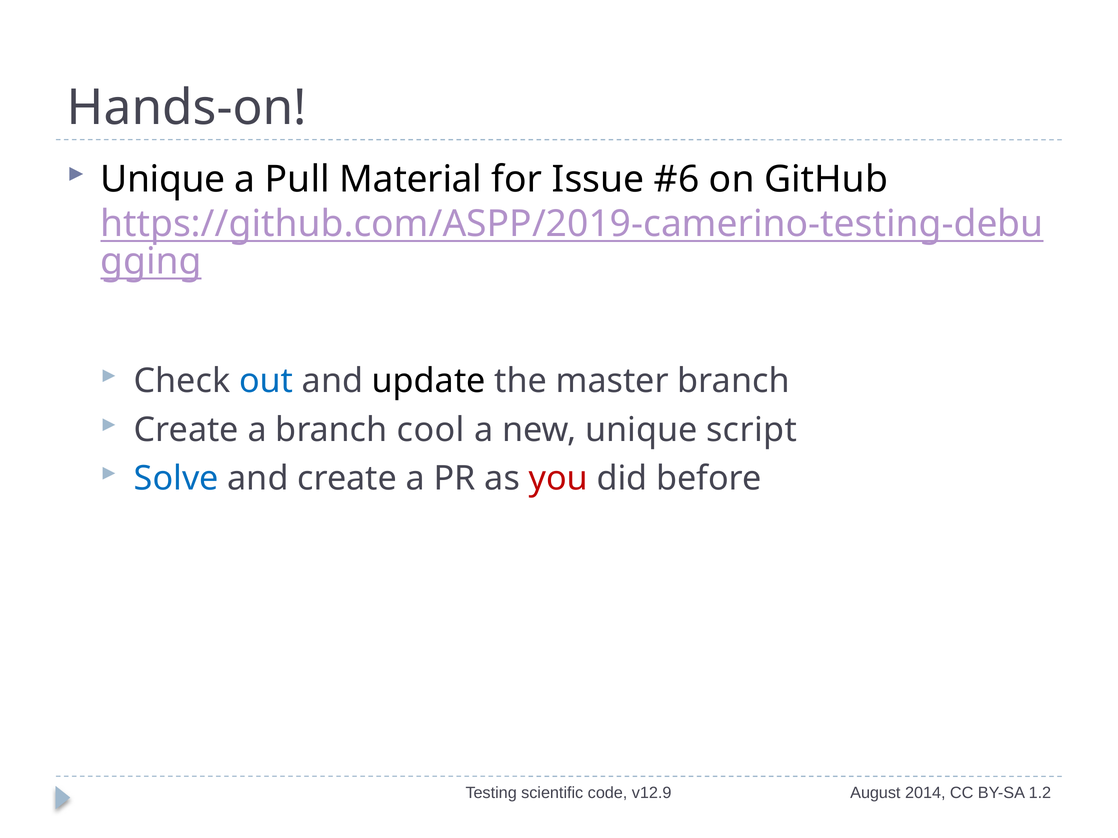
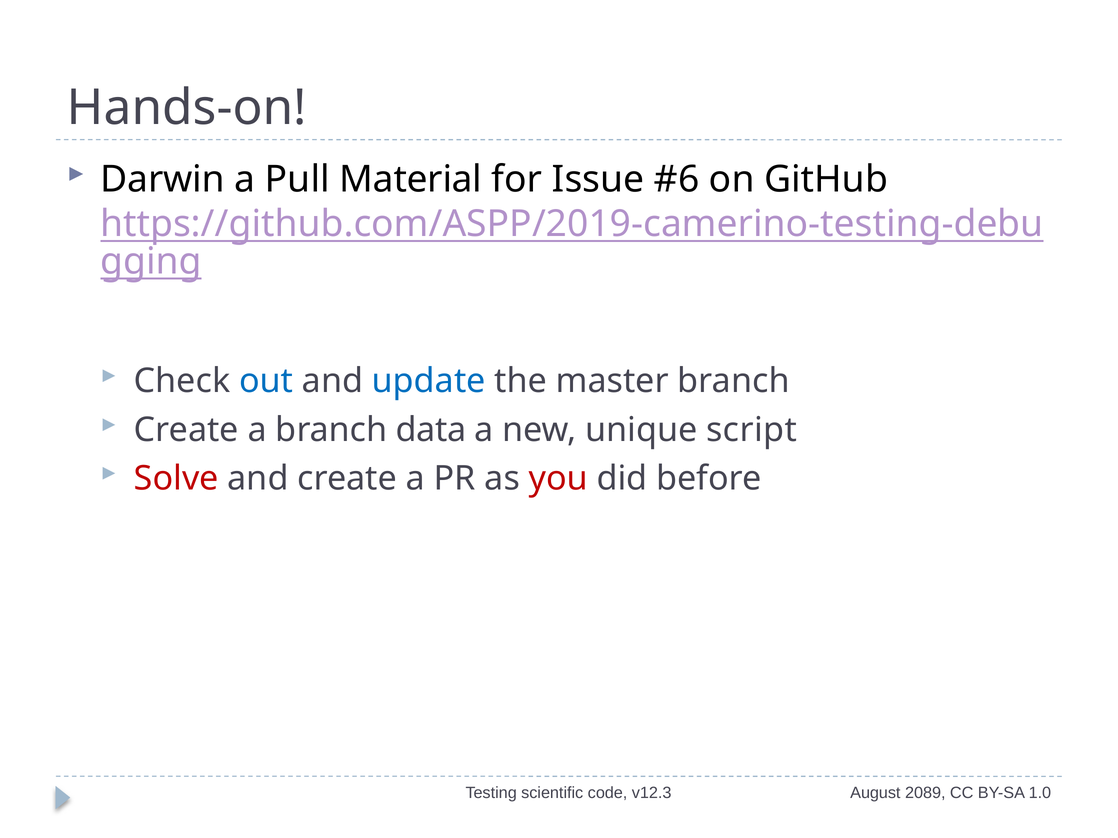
Unique: Unique -> Darwin (163, 180)
update colour: black -> blue (429, 381)
cool: cool -> data (431, 430)
Solve colour: blue -> red (176, 479)
v12.9: v12.9 -> v12.3 (652, 794)
2014: 2014 -> 2089 (925, 794)
1.2: 1.2 -> 1.0 (1040, 794)
